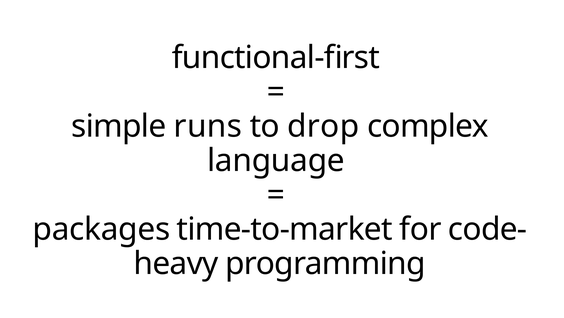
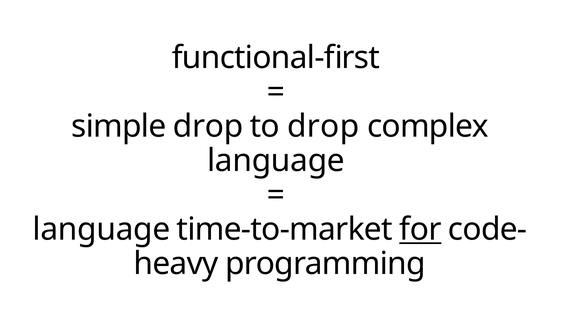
simple runs: runs -> drop (208, 126)
packages: packages -> language (101, 229)
for underline: none -> present (420, 229)
